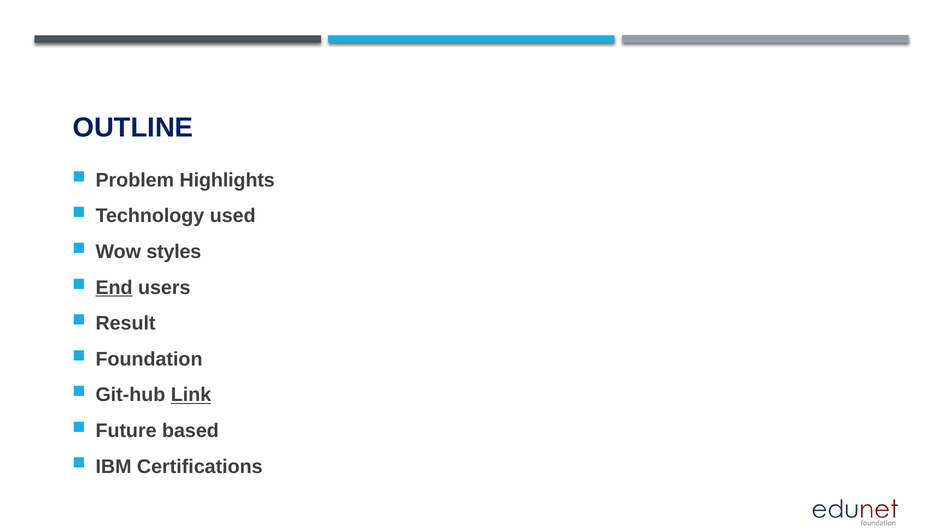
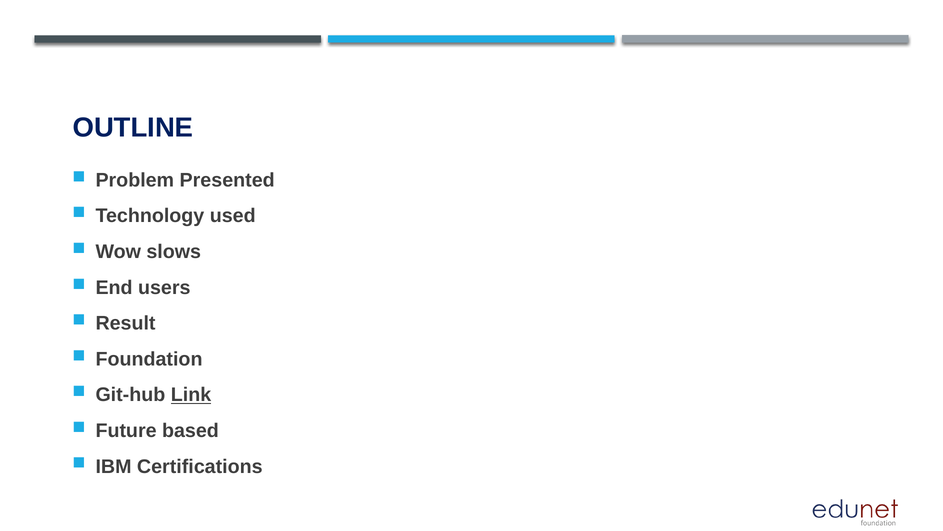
Highlights: Highlights -> Presented (227, 180)
styles: styles -> slows (174, 252)
End underline: present -> none (114, 287)
